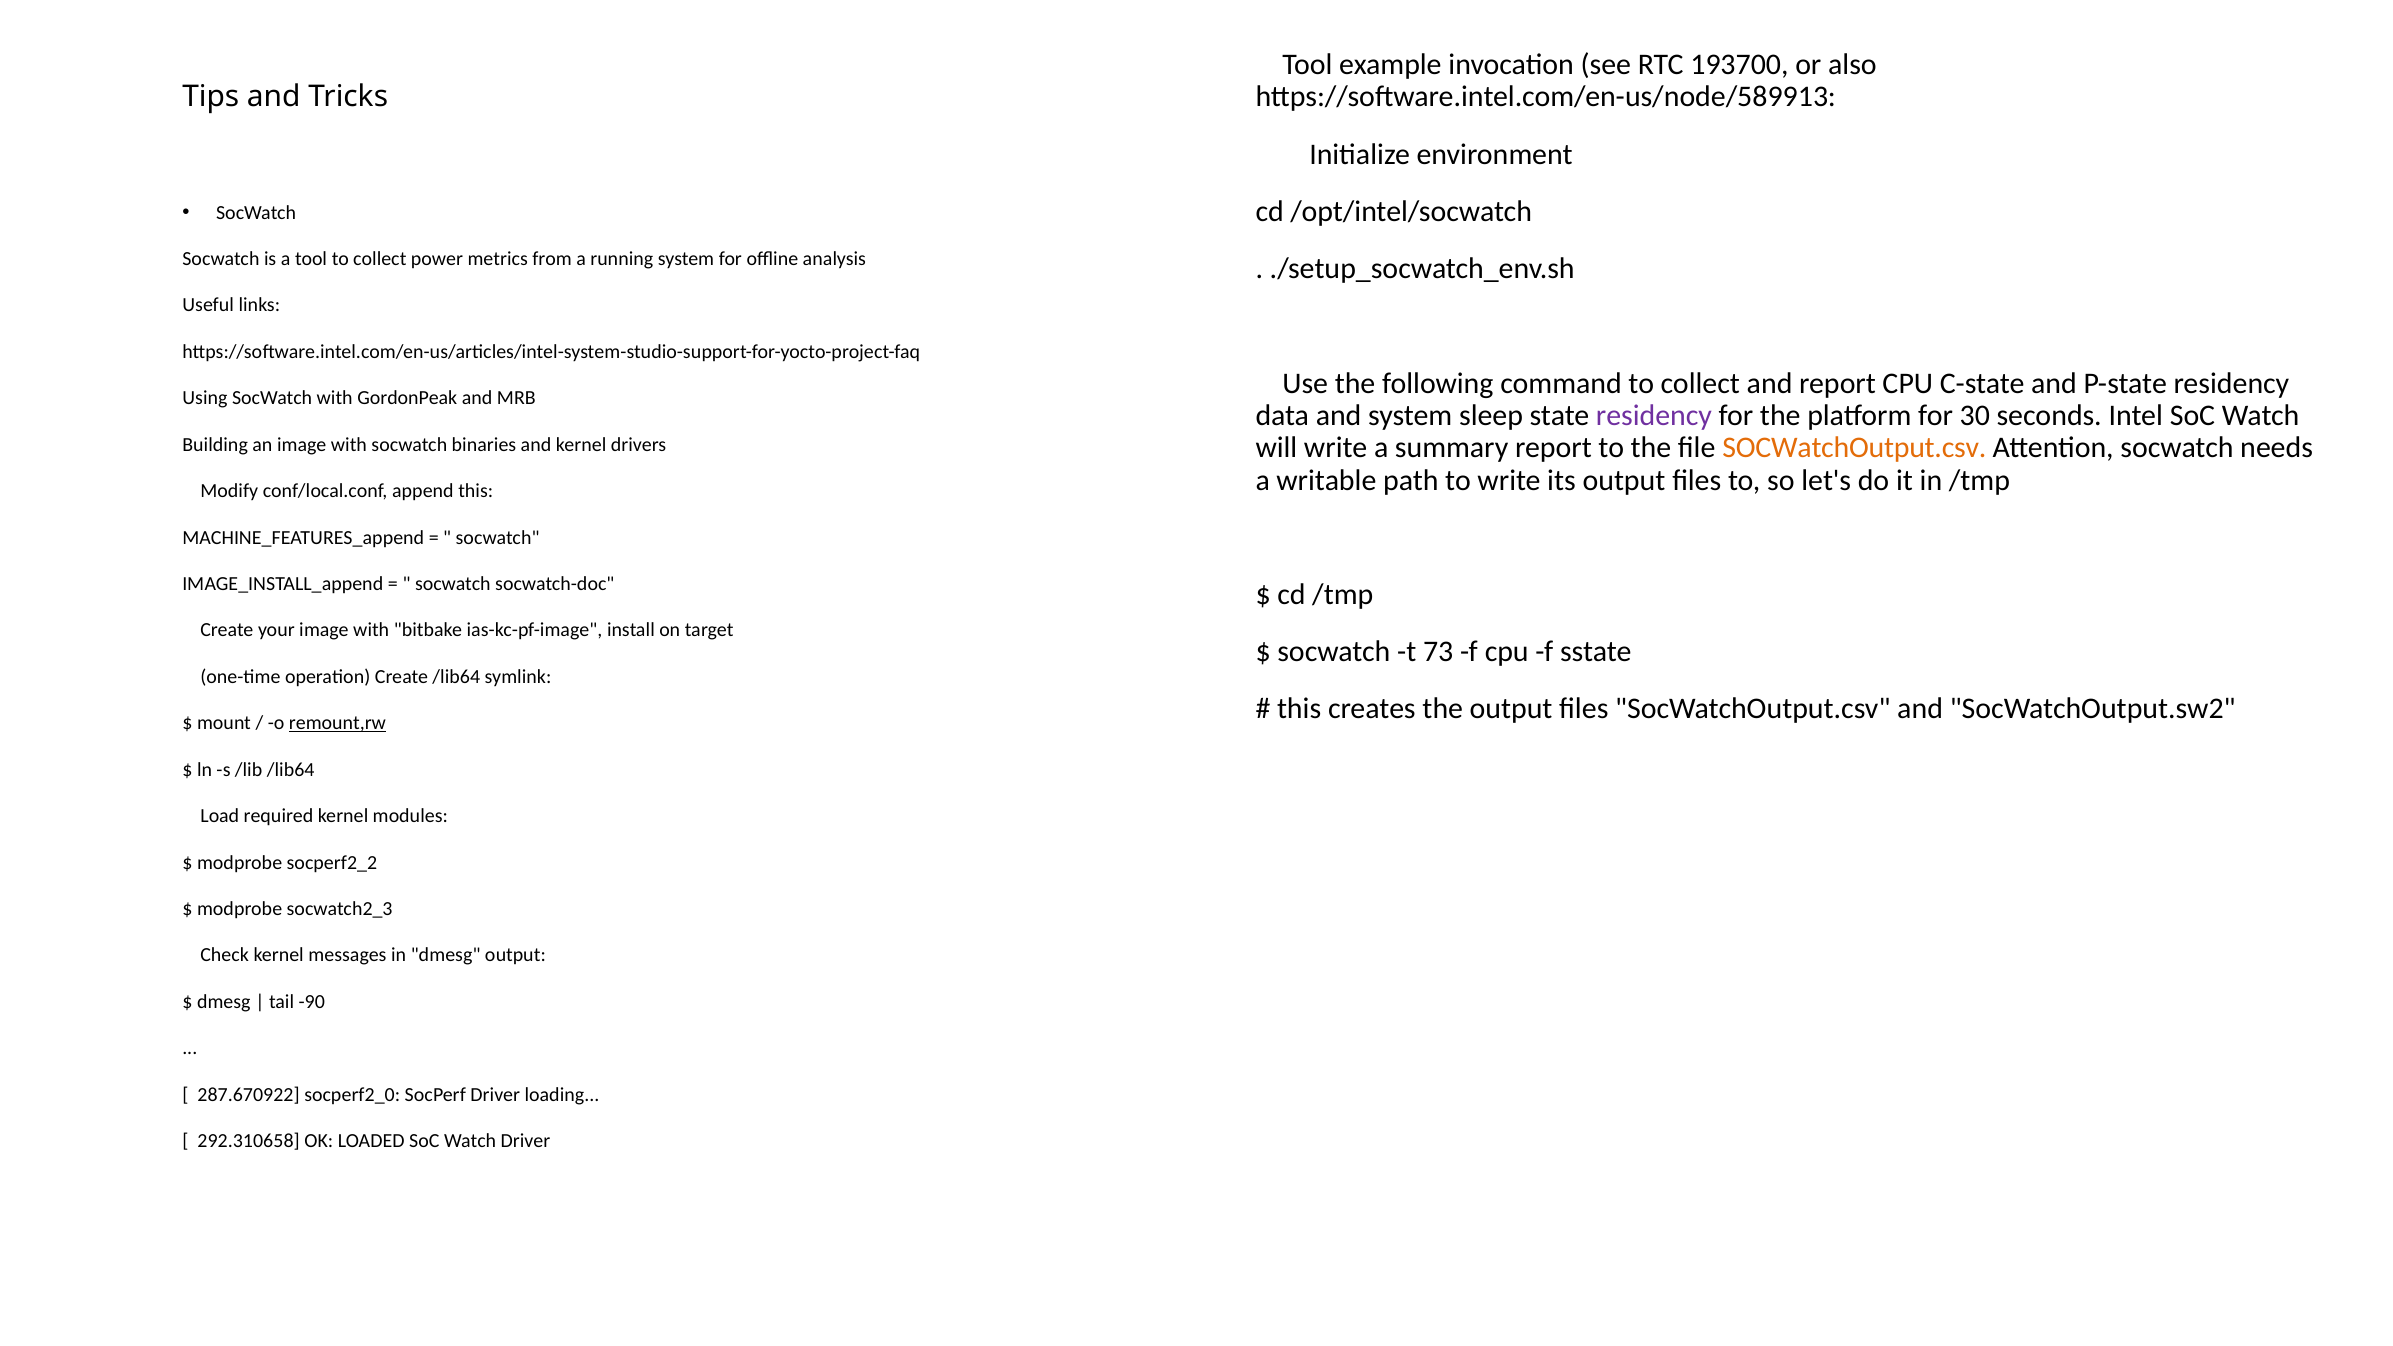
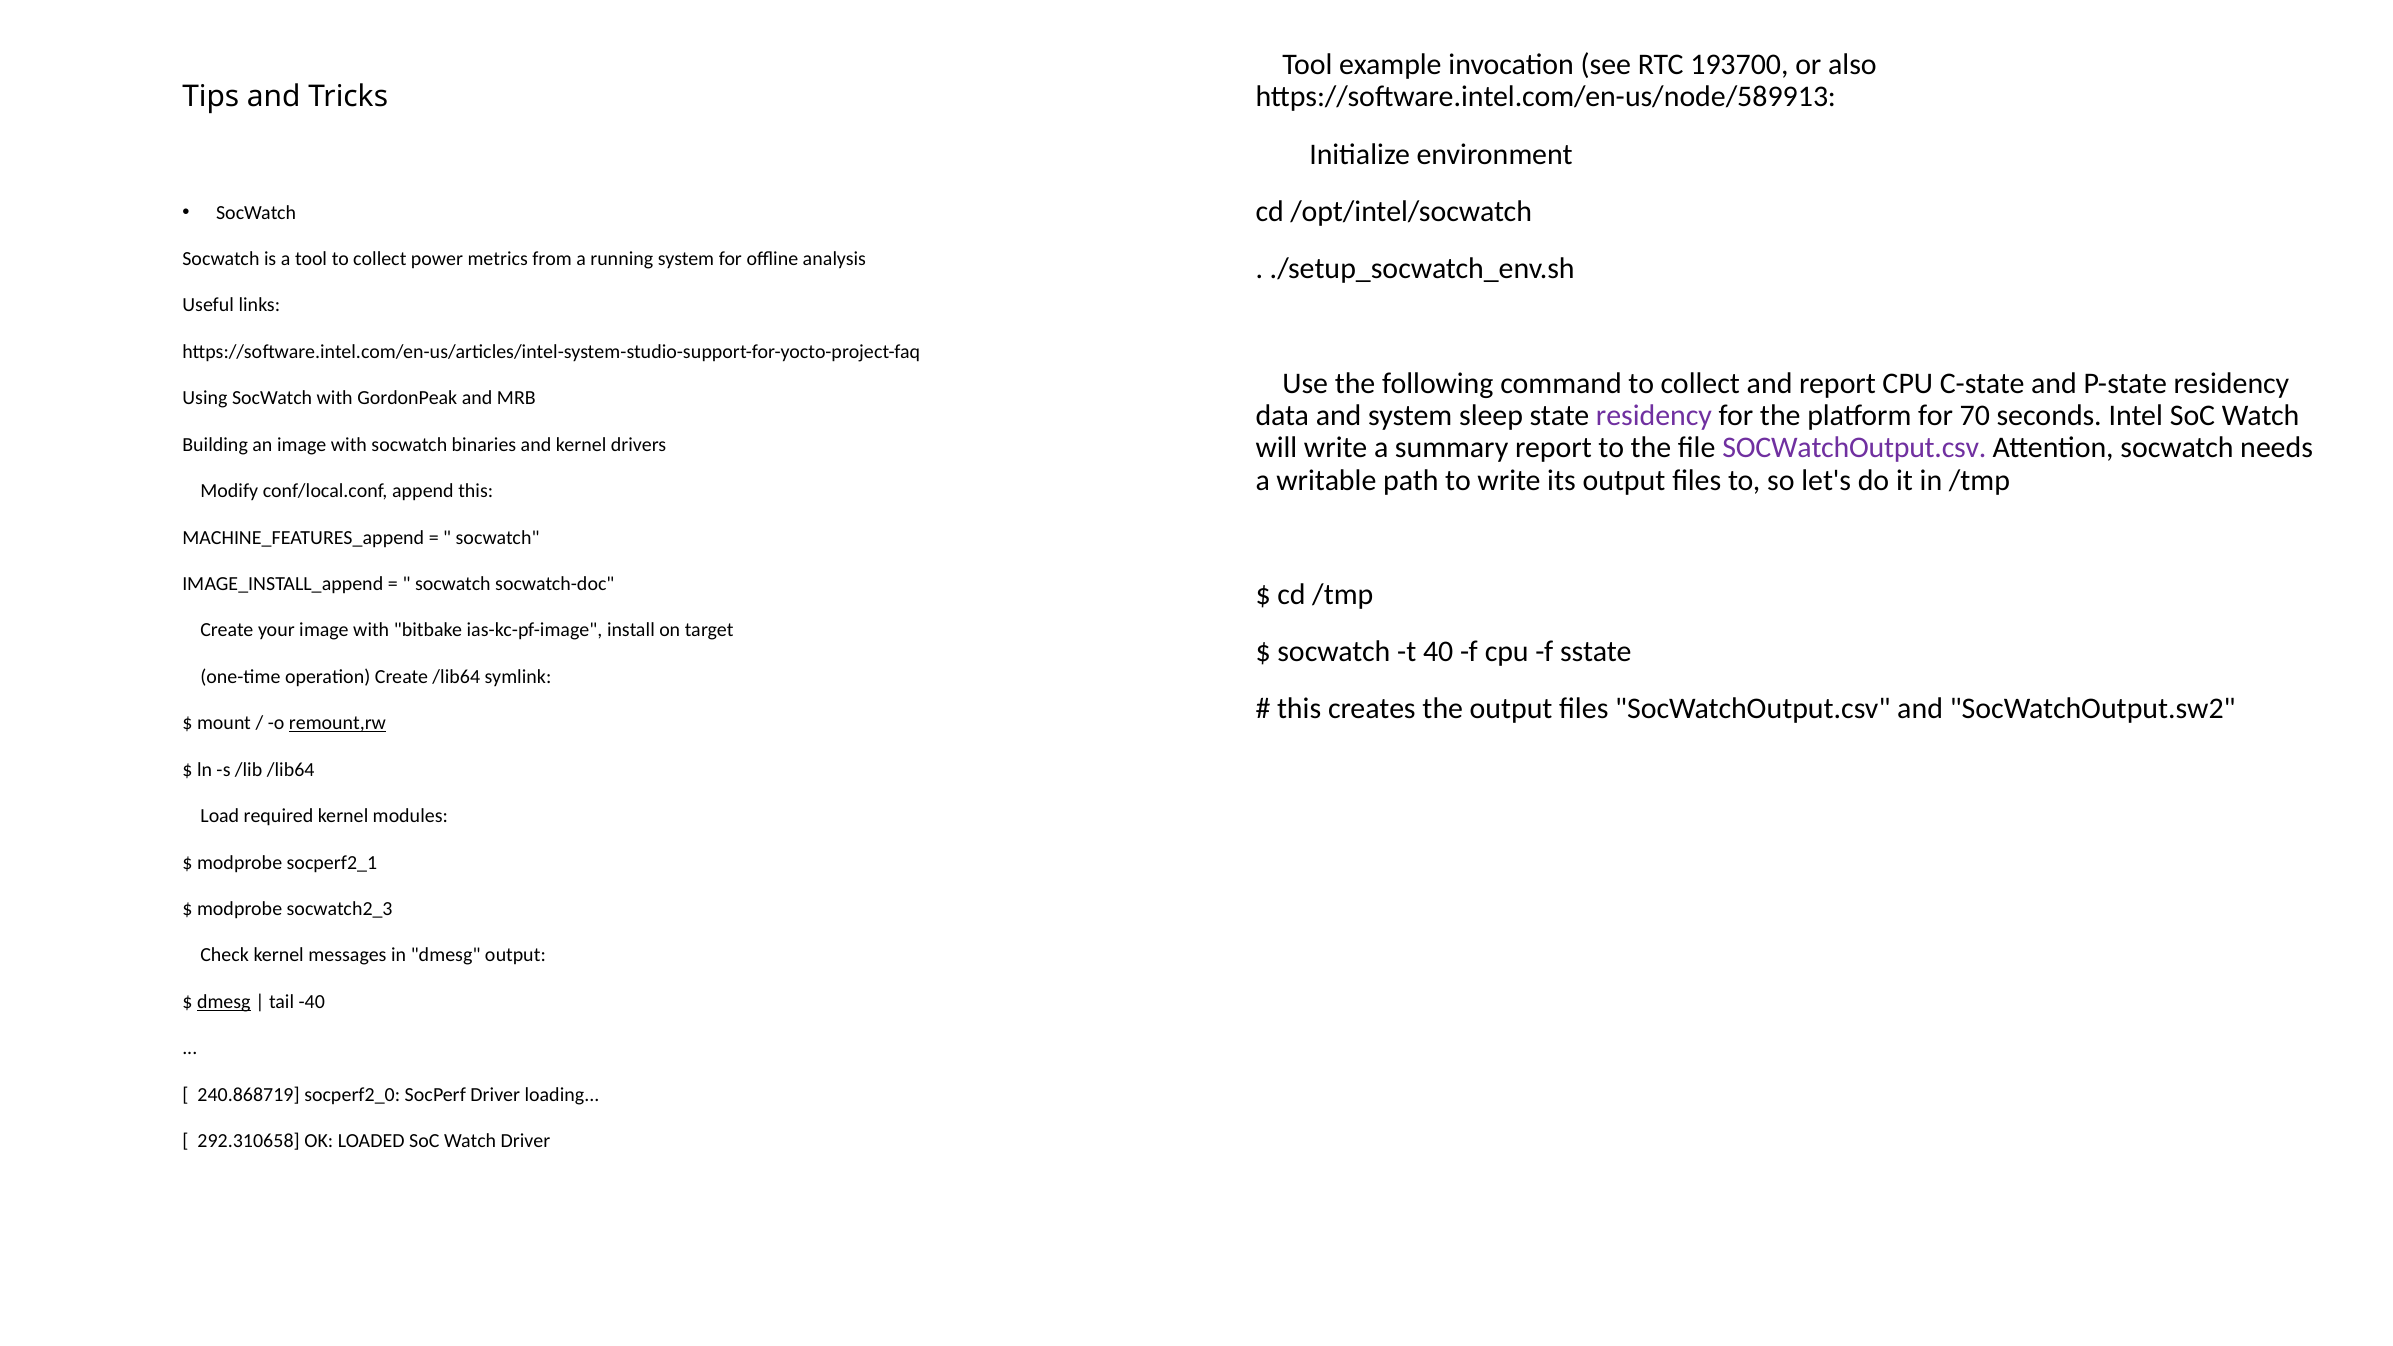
30: 30 -> 70 (1975, 416)
SOCWatchOutput.csv colour: orange -> purple (1854, 448)
73: 73 -> 40 (1438, 652)
socperf2_2: socperf2_2 -> socperf2_1 (332, 862)
dmesg underline: none -> present (224, 1002)
-90: -90 -> -40 (312, 1002)
287.670922: 287.670922 -> 240.868719 (249, 1095)
